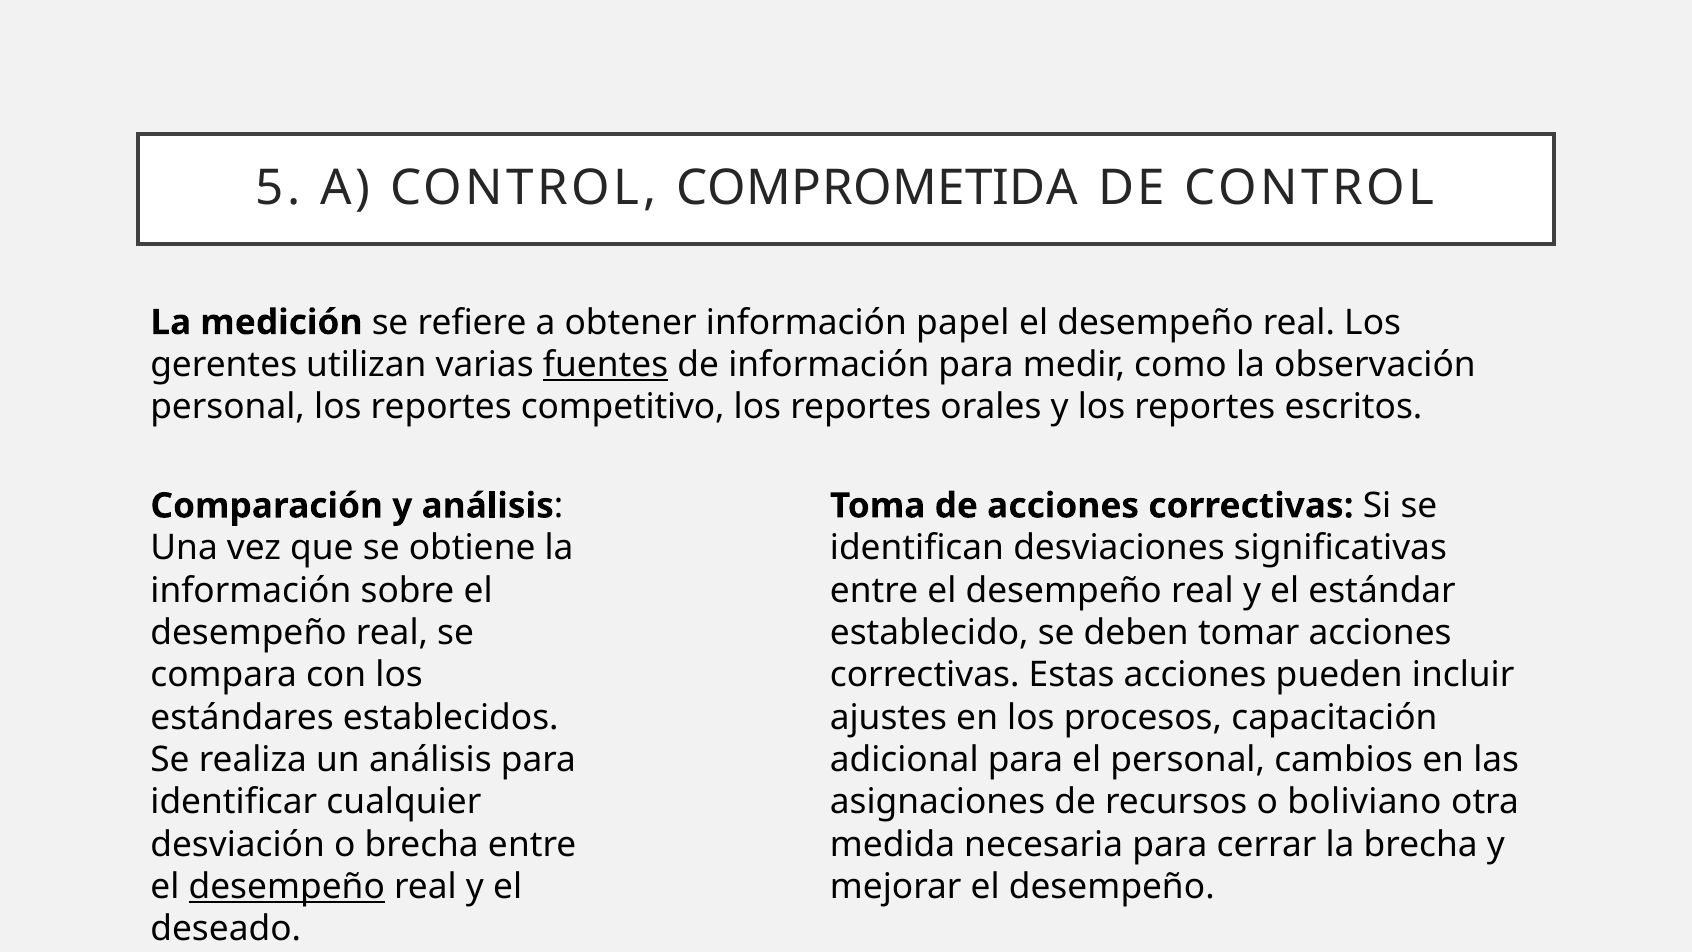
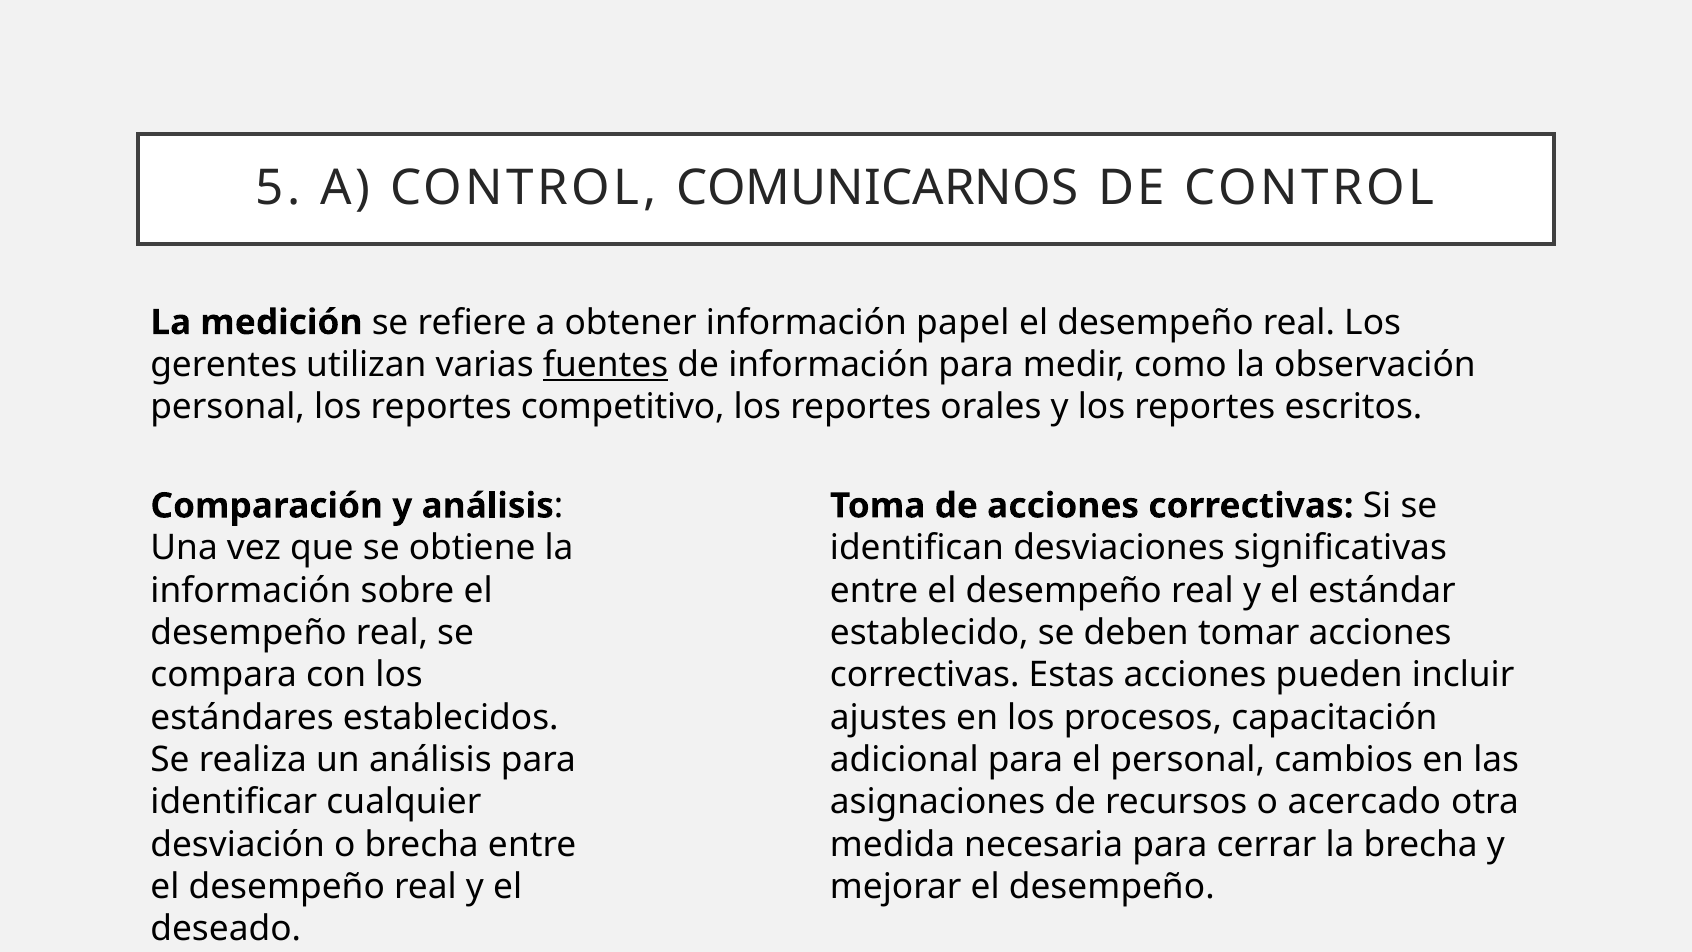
COMPROMETIDA: COMPROMETIDA -> COMUNICARNOS (877, 189)
boliviano: boliviano -> acercado (1364, 802)
desempeño underline: present -> none (287, 887)
